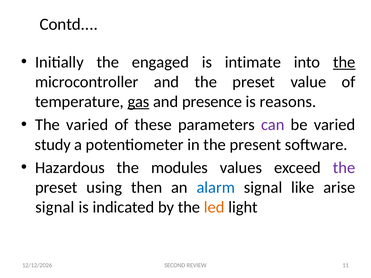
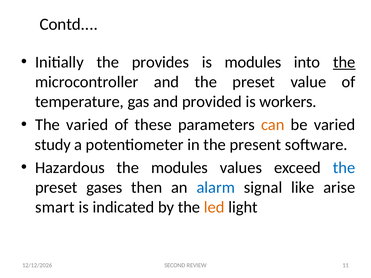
engaged: engaged -> provides (160, 62)
is intimate: intimate -> modules (253, 62)
gas underline: present -> none (138, 102)
presence: presence -> provided (212, 102)
reasons: reasons -> workers (288, 102)
can colour: purple -> orange (273, 125)
the colour: purple -> blue (344, 168)
using: using -> gases (104, 188)
signal: signal -> smart (55, 207)
